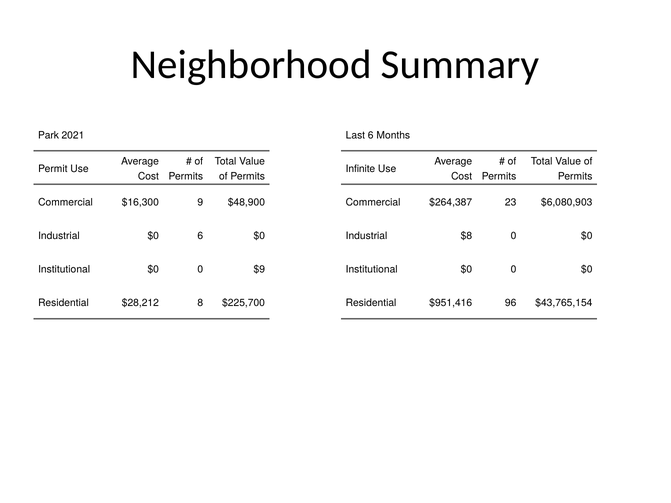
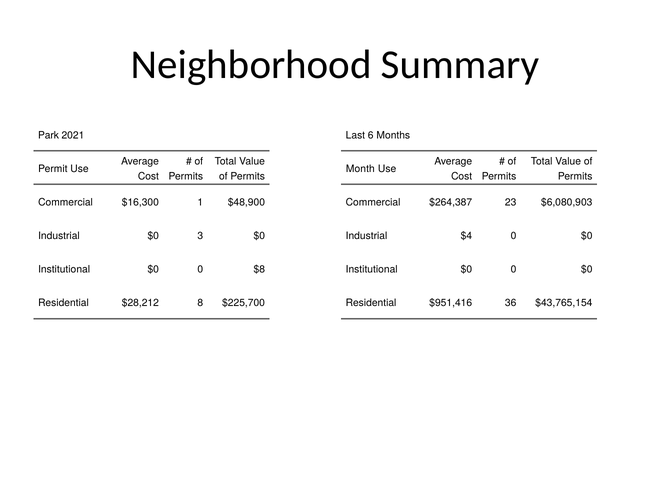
Infinite: Infinite -> Month (360, 169)
9: 9 -> 1 (200, 202)
$0 6: 6 -> 3 (200, 236)
$8: $8 -> $4 (466, 236)
$9: $9 -> $8 (259, 269)
96: 96 -> 36 (511, 303)
